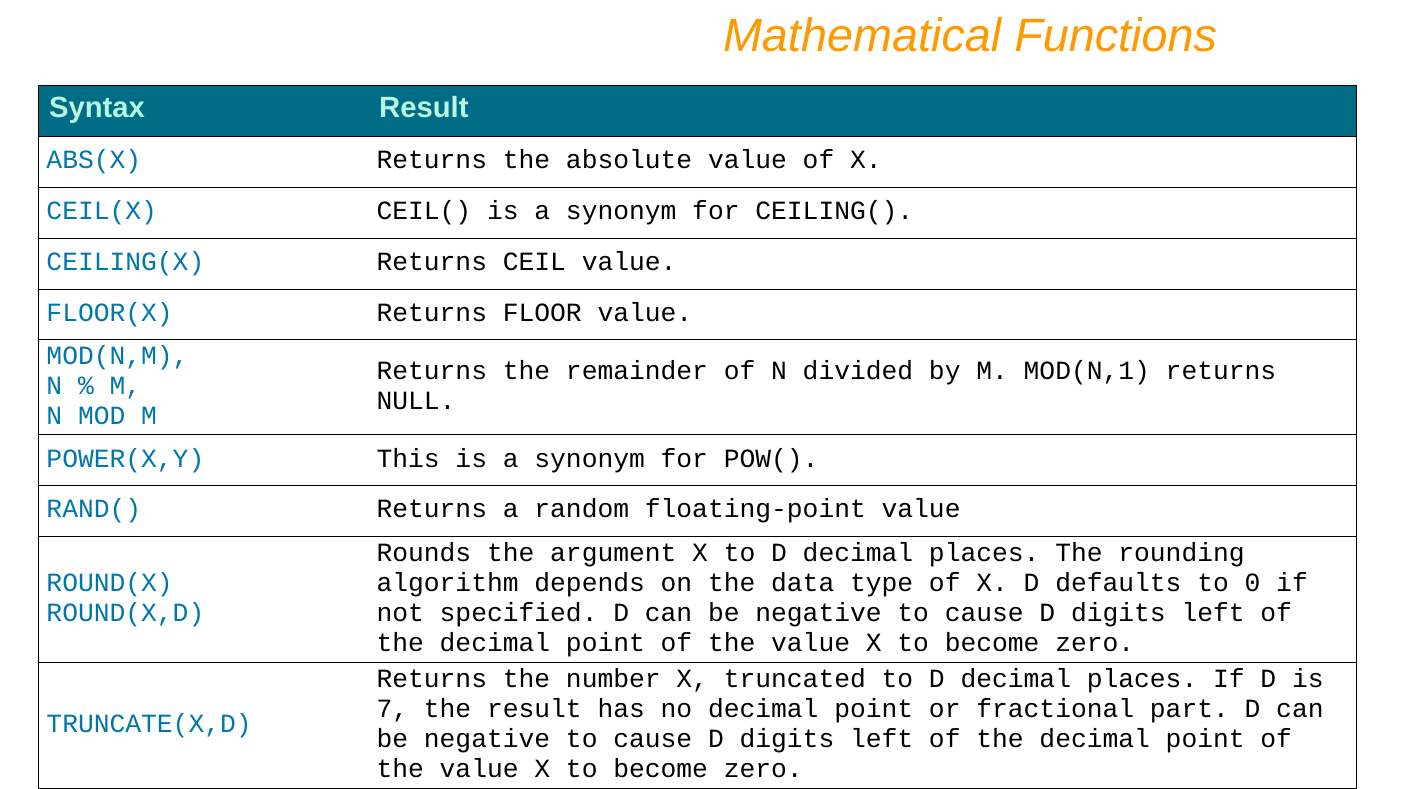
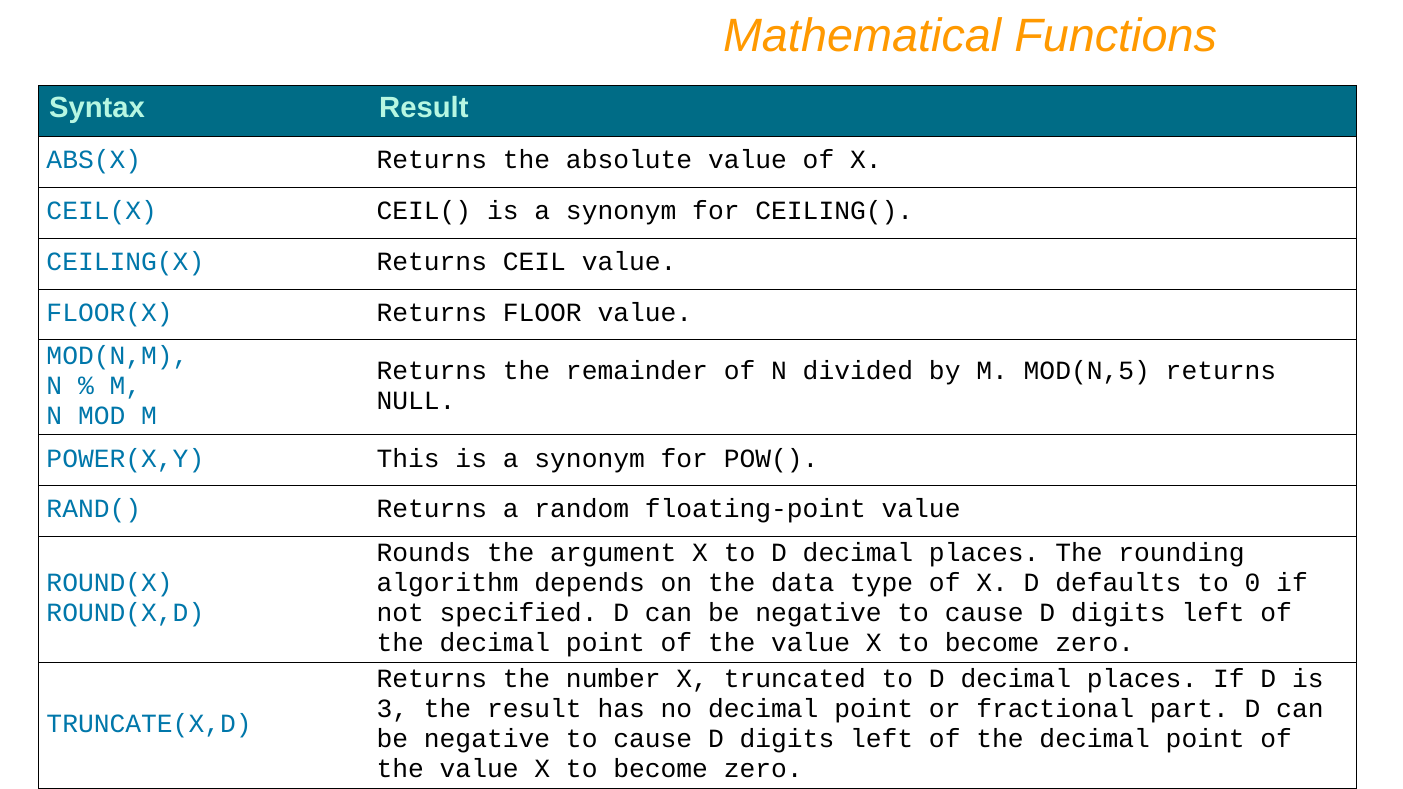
MOD(N,1: MOD(N,1 -> MOD(N,5 (1087, 371)
7: 7 -> 3 (392, 709)
